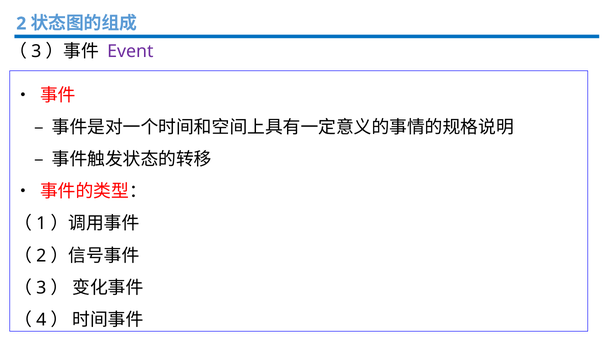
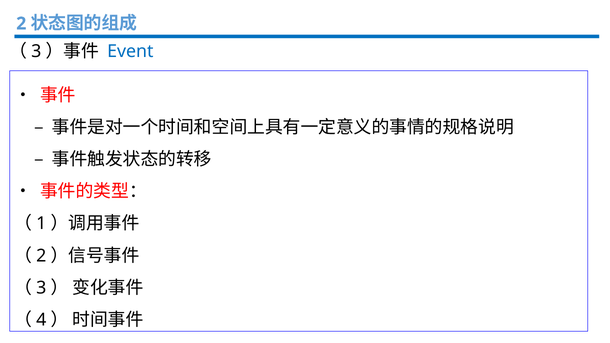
Event colour: purple -> blue (130, 51)
